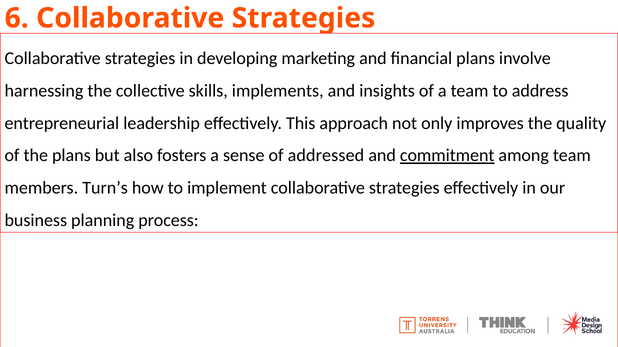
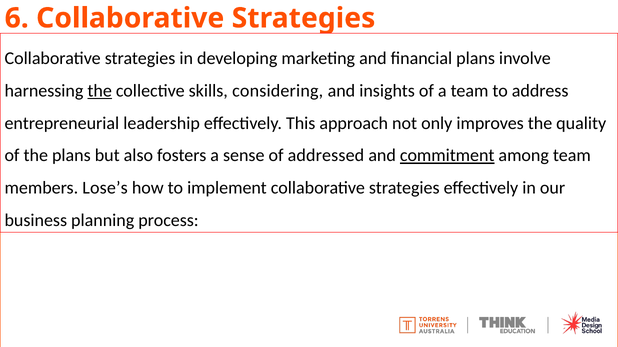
the underline: none -> present (100, 91)
implements: implements -> considering (278, 91)
Turn’s: Turn’s -> Lose’s (105, 188)
